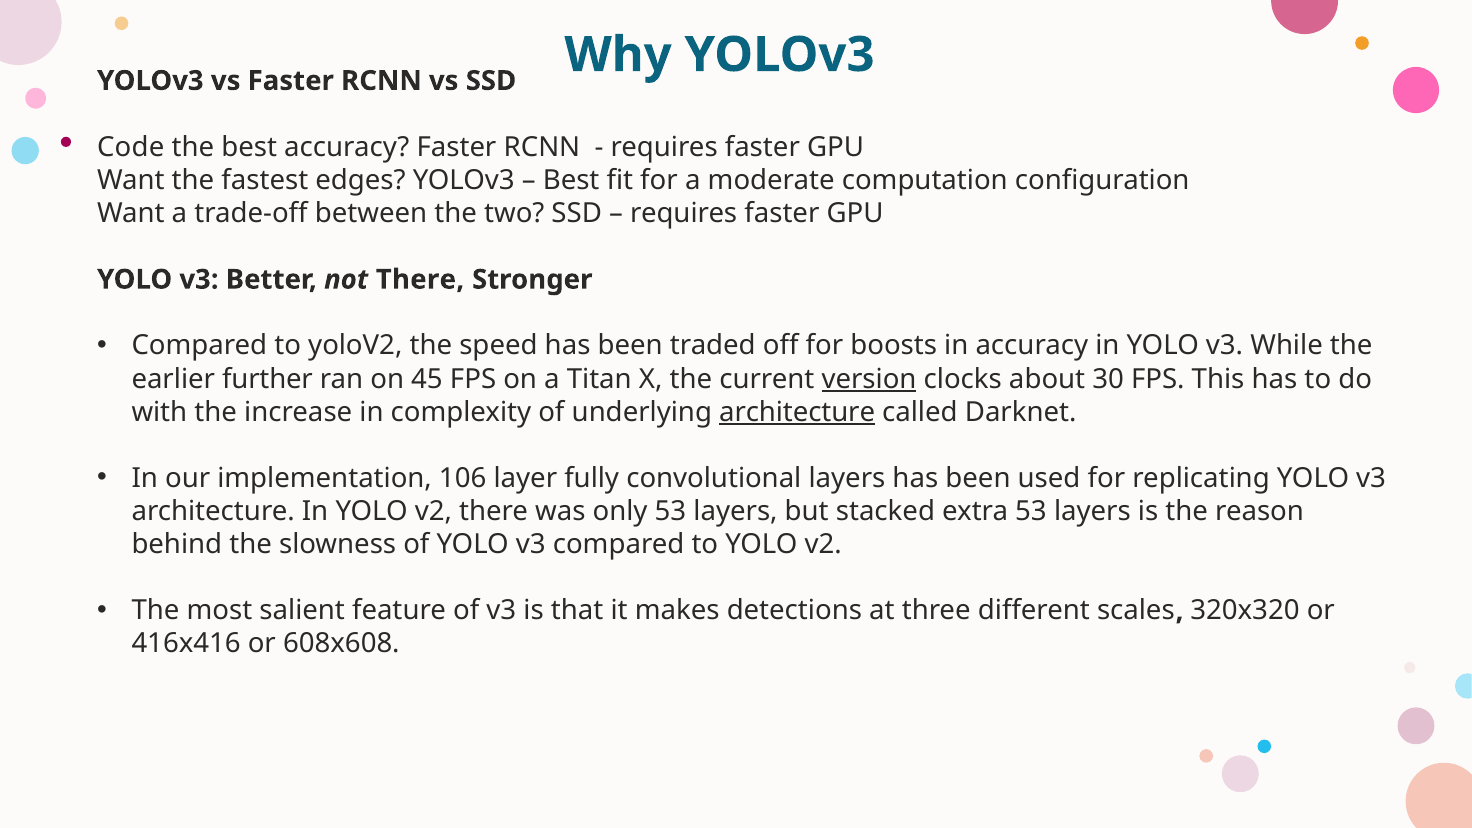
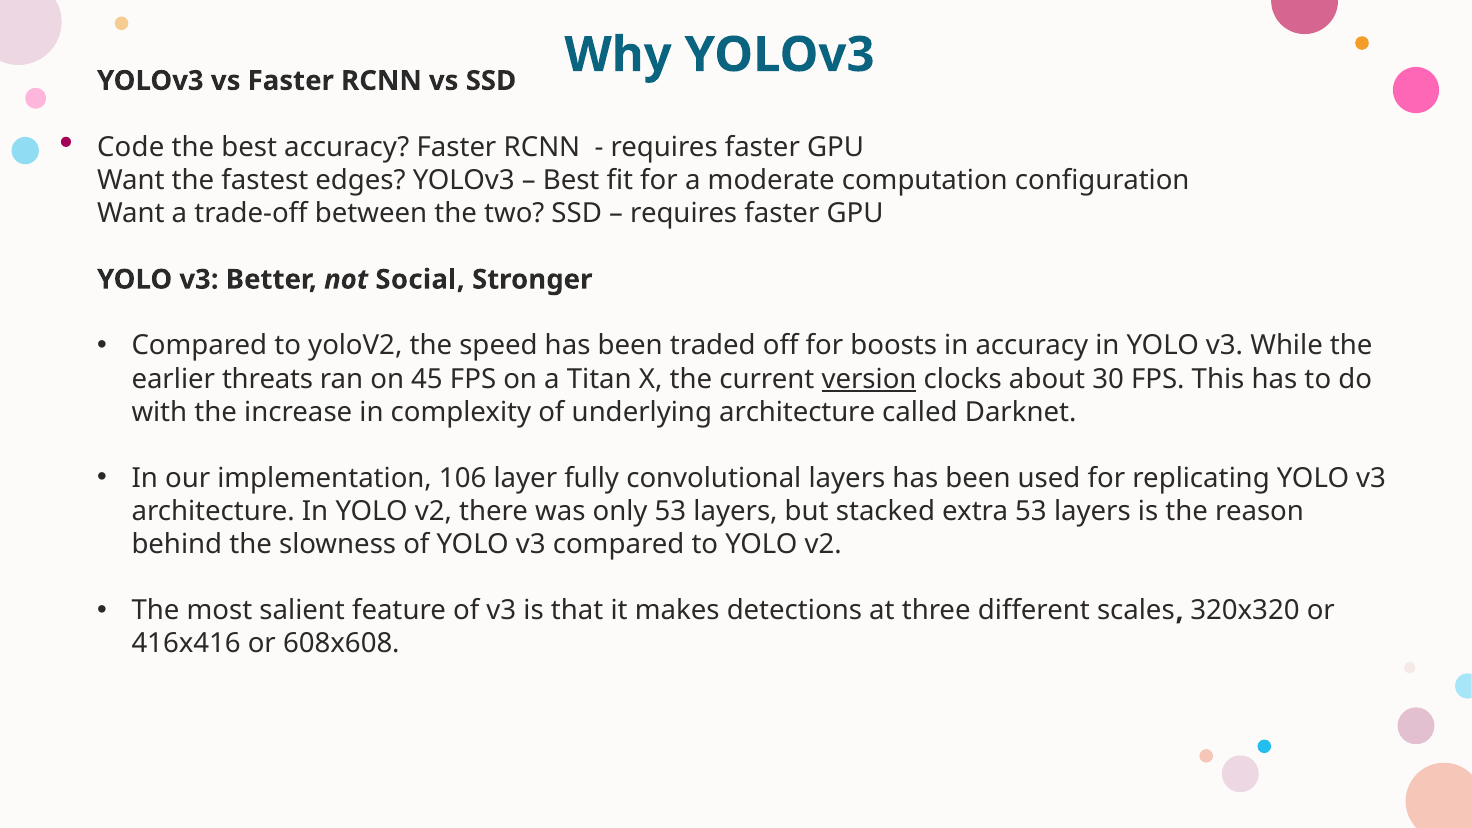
not There: There -> Social (420, 280)
further: further -> threats (268, 379)
architecture underline: present -> none (797, 412)
